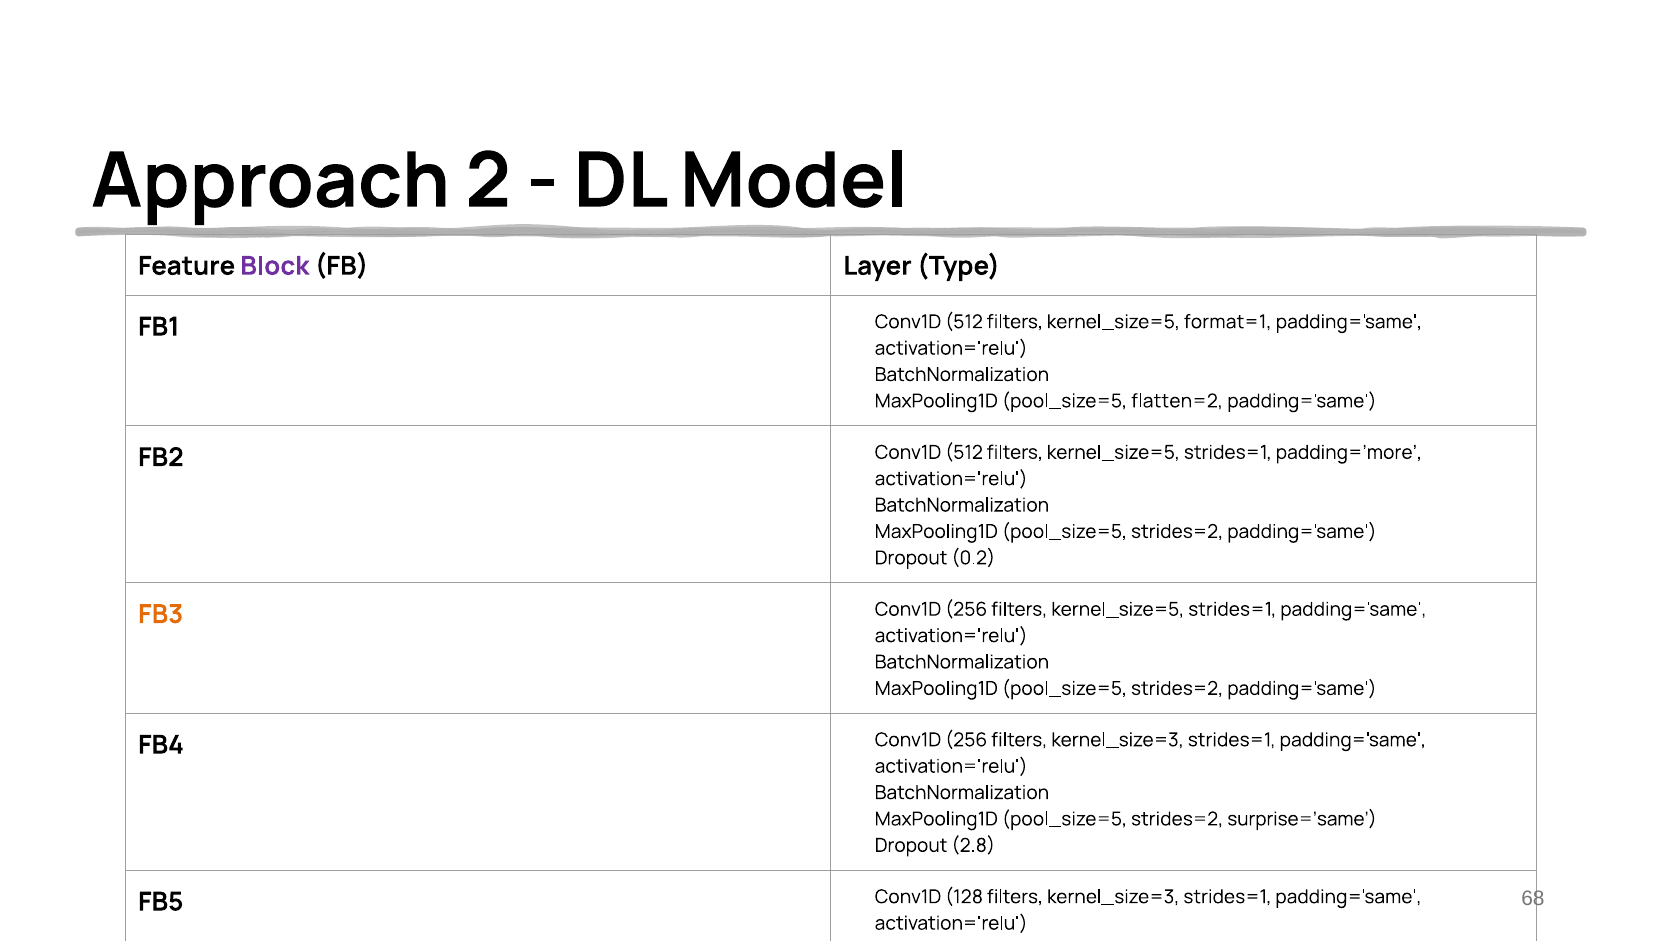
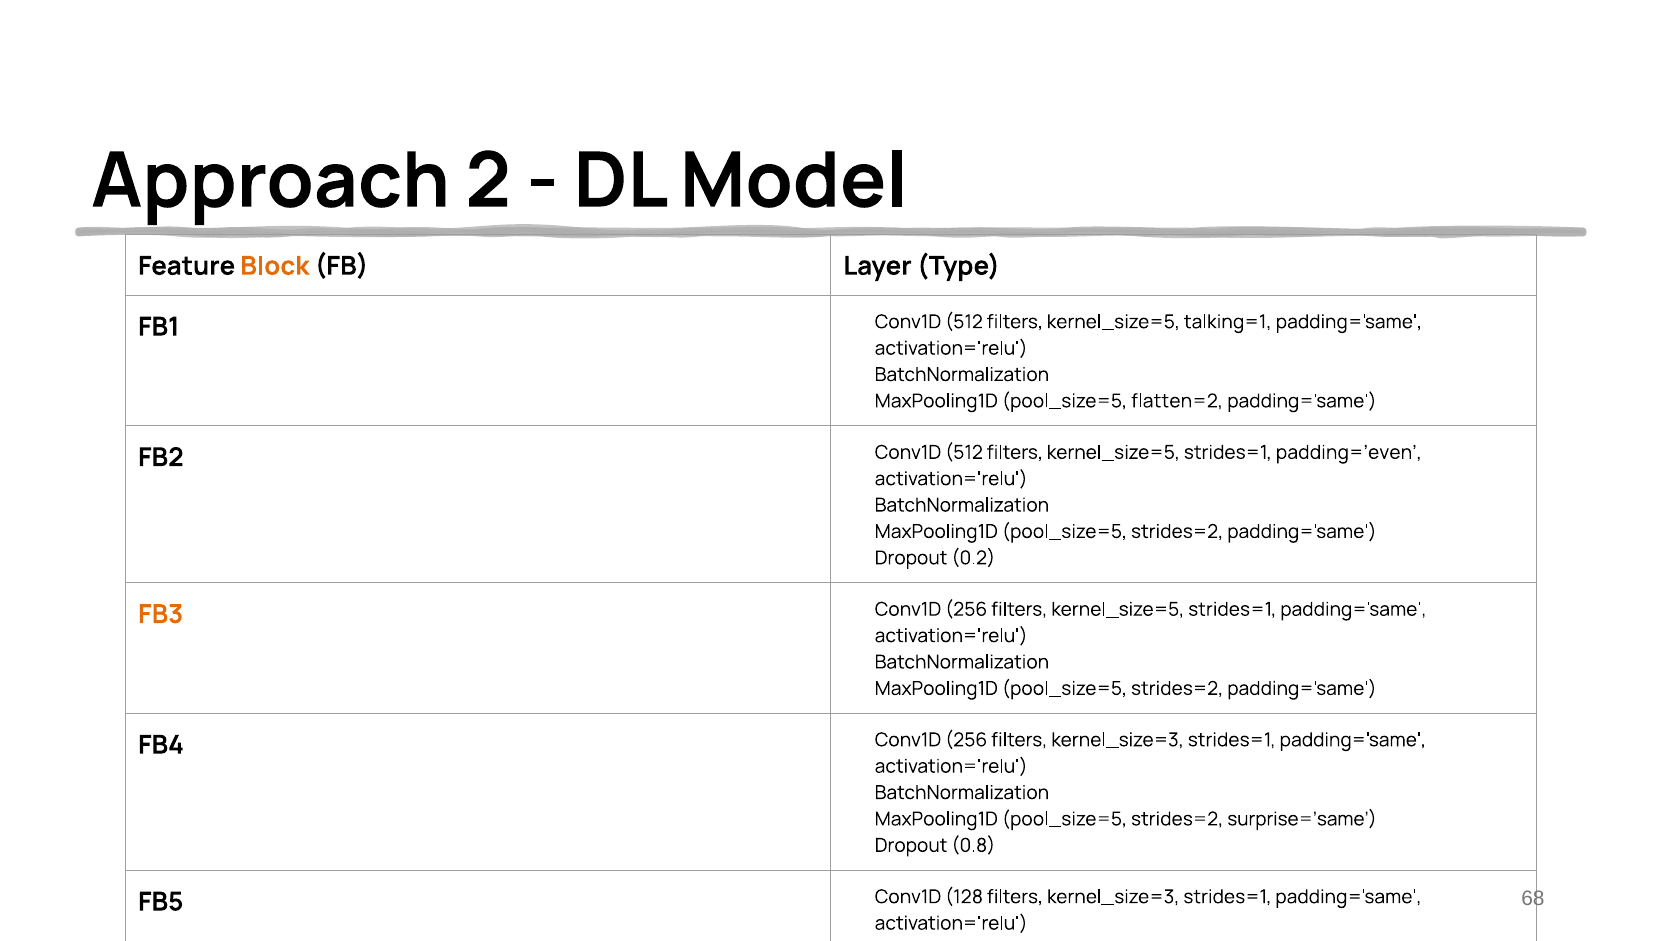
Block colour: purple -> orange (275, 266)
format=1: format=1 -> talking=1 (1228, 322)
padding='more: padding='more -> padding='even (1349, 452)
2.8: 2.8 -> 0.8 (973, 845)
